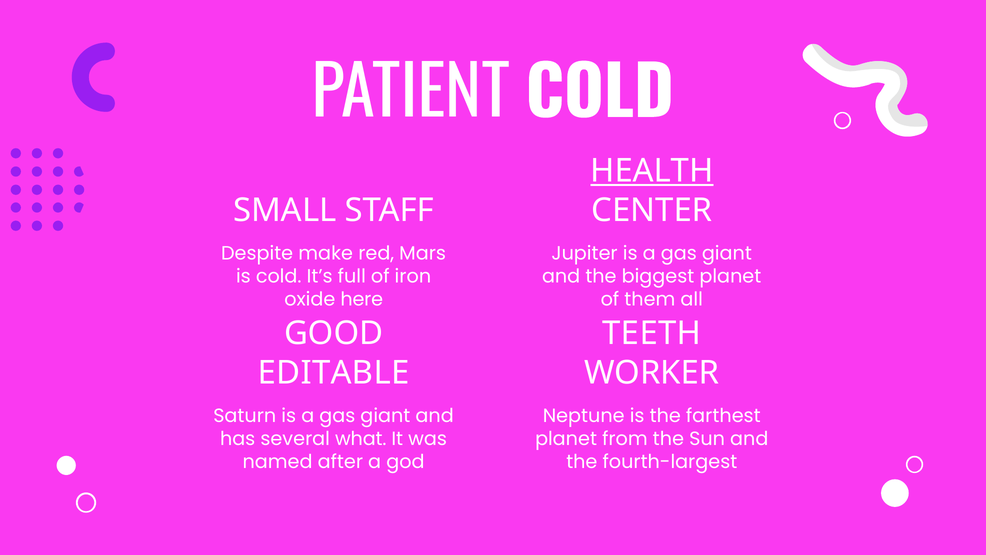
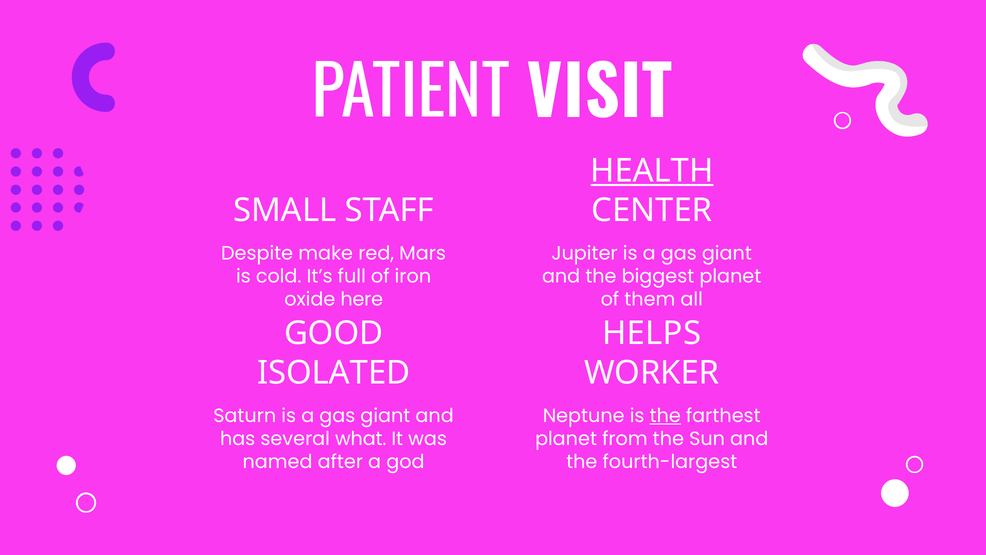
PATIENT COLD: COLD -> VISIT (599, 94)
TEETH: TEETH -> HELPS (652, 333)
EDITABLE: EDITABLE -> ISOLATED (334, 373)
the underline: none -> present (665, 415)
